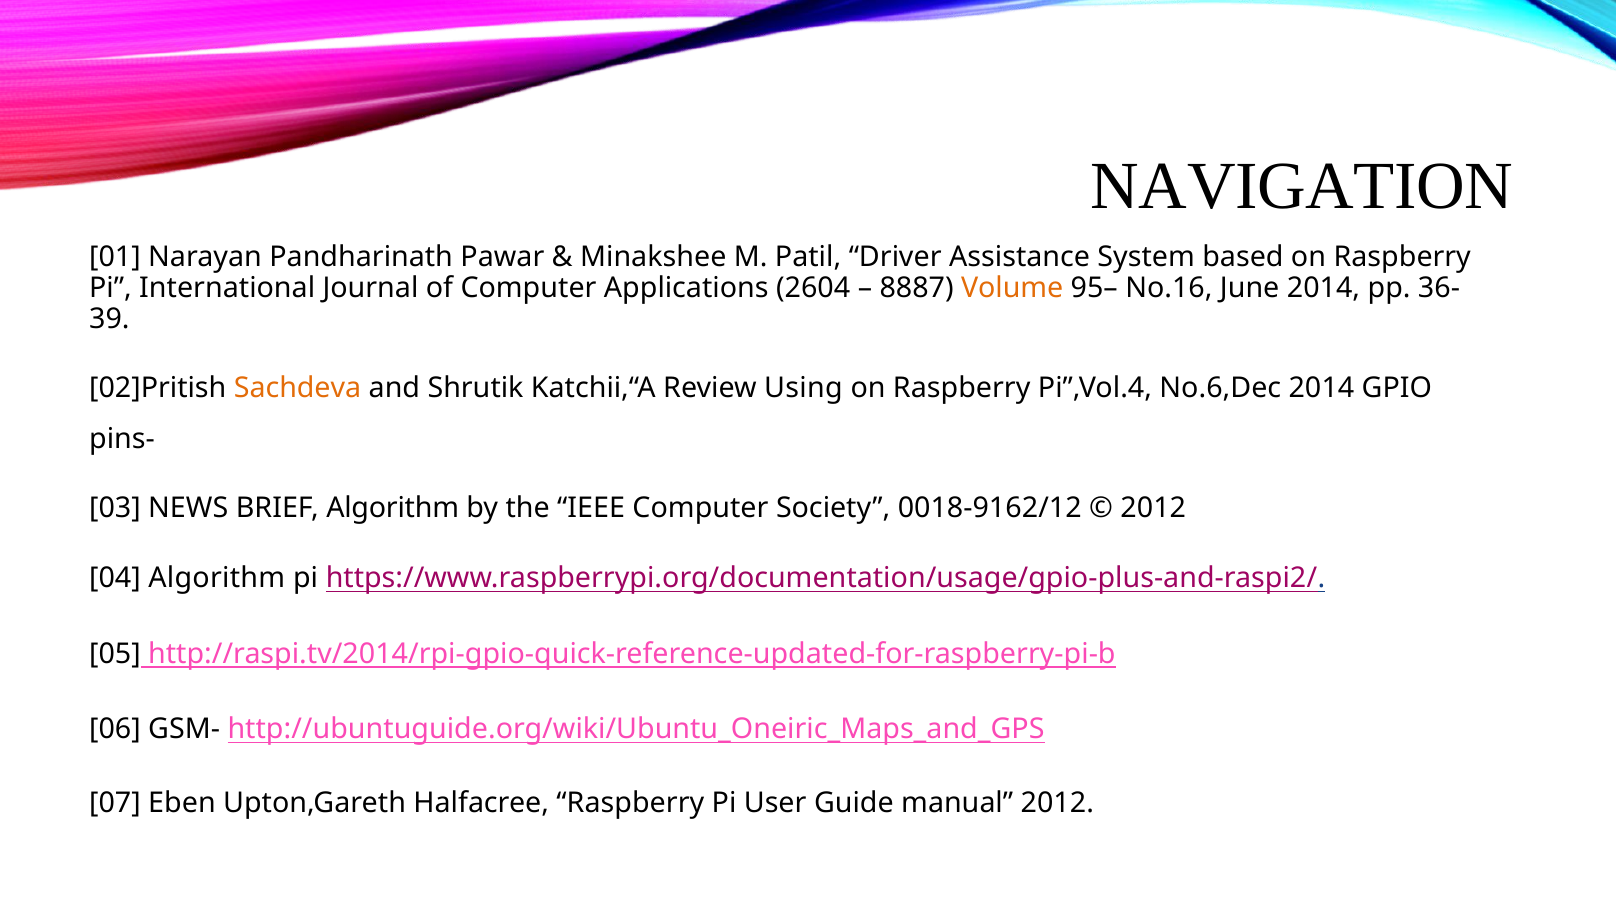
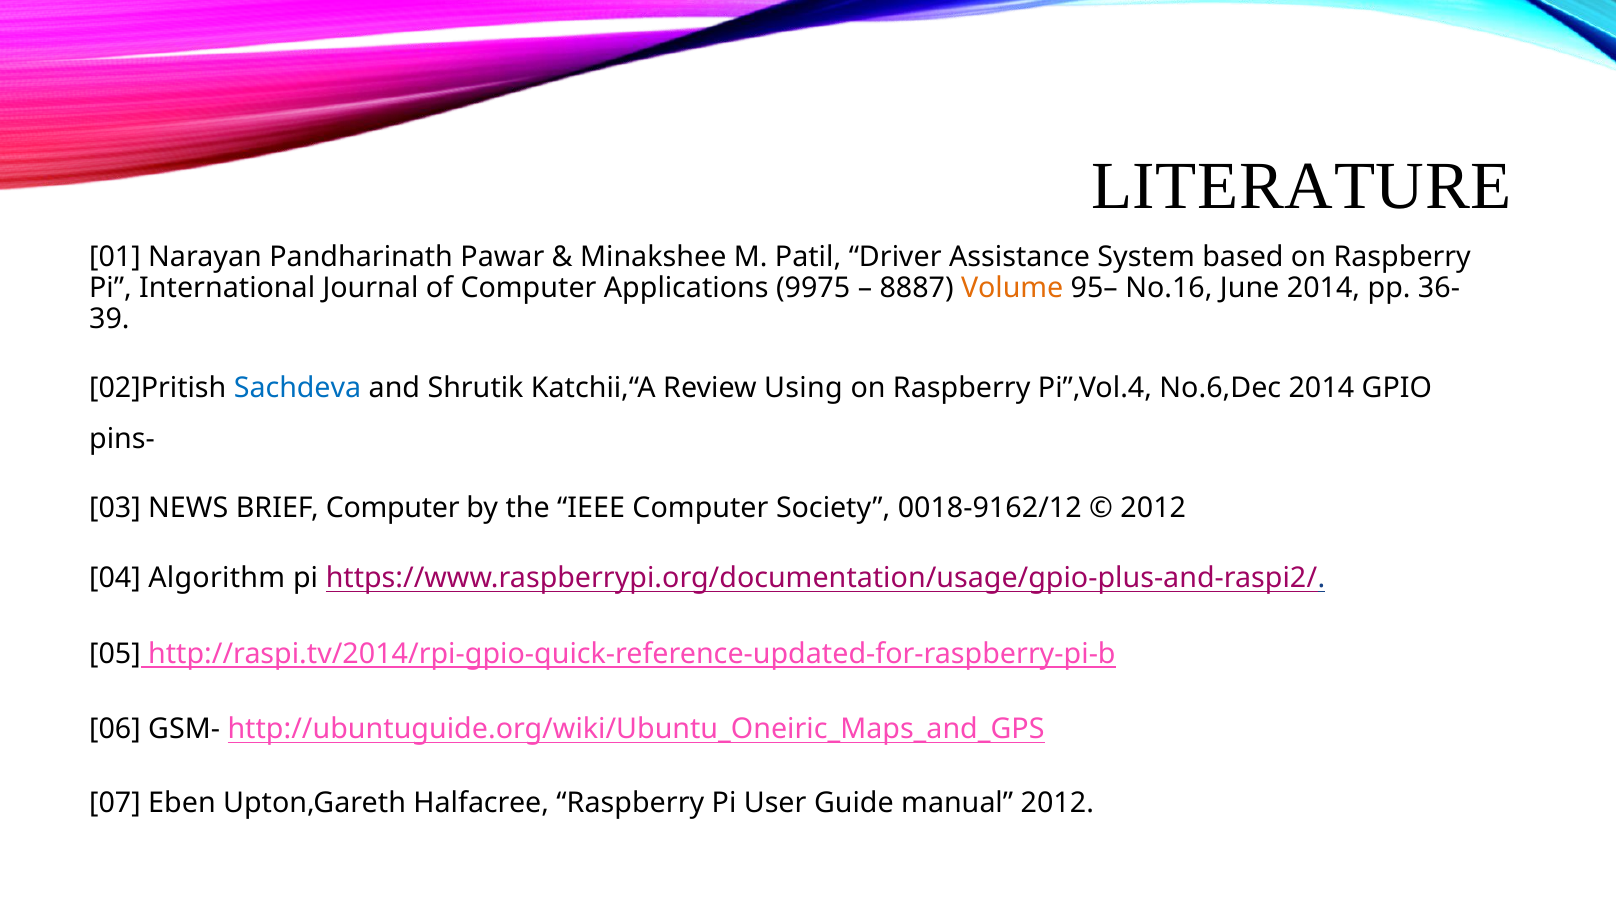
NAVIGATION: NAVIGATION -> LITERATURE (1301, 187)
2604: 2604 -> 9975 (813, 288)
Sachdeva colour: orange -> blue (298, 388)
BRIEF Algorithm: Algorithm -> Computer (393, 508)
